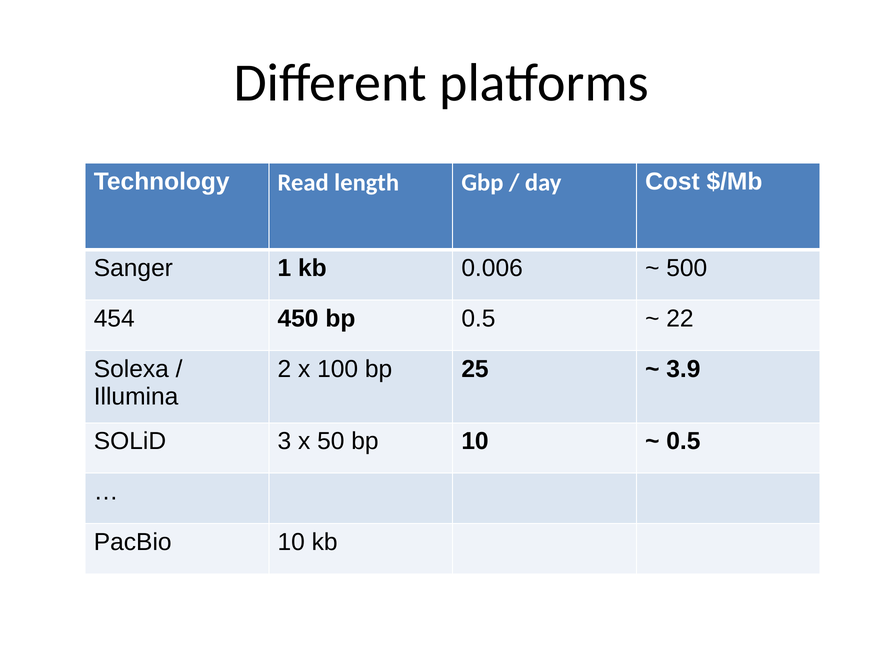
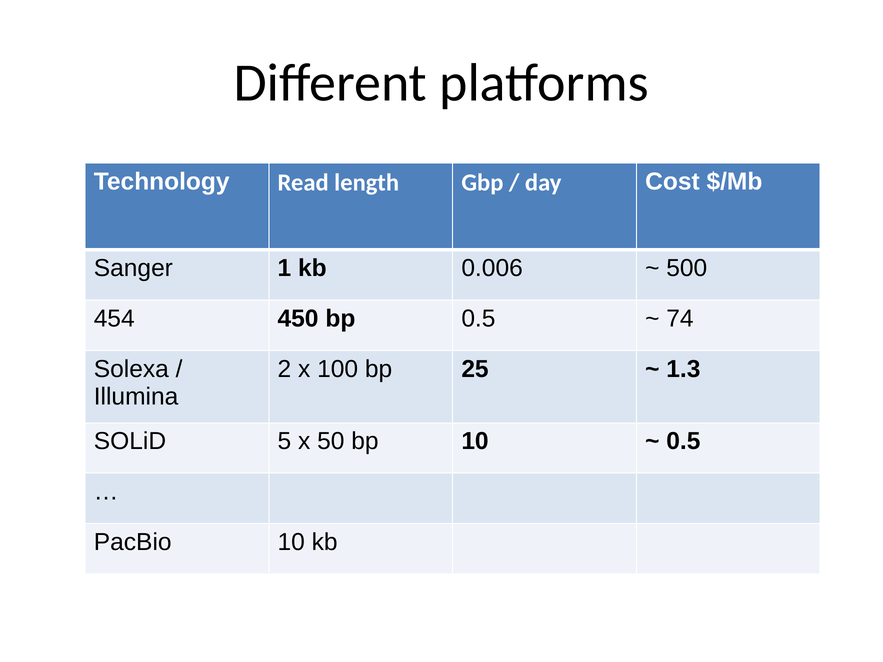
22: 22 -> 74 (680, 319)
3.9: 3.9 -> 1.3 (683, 369)
3: 3 -> 5 (284, 441)
